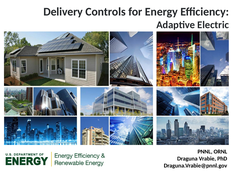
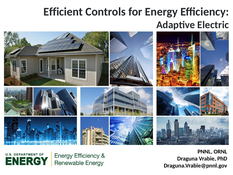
Delivery: Delivery -> Efficient (63, 12)
